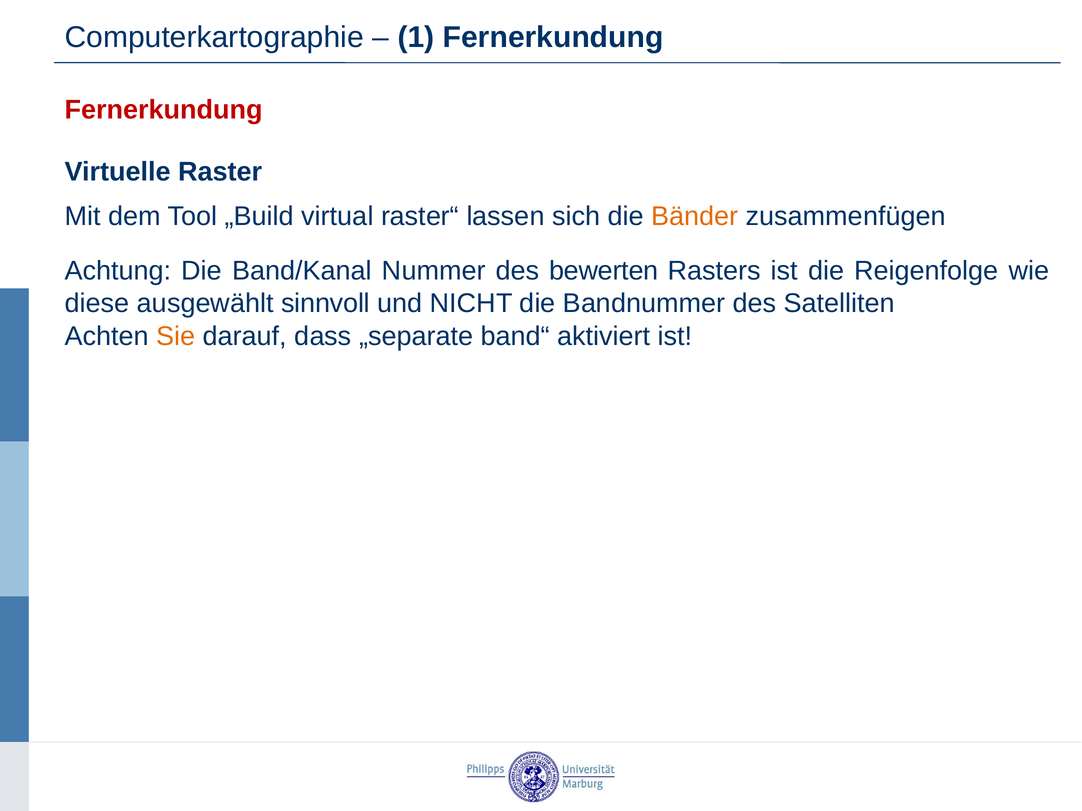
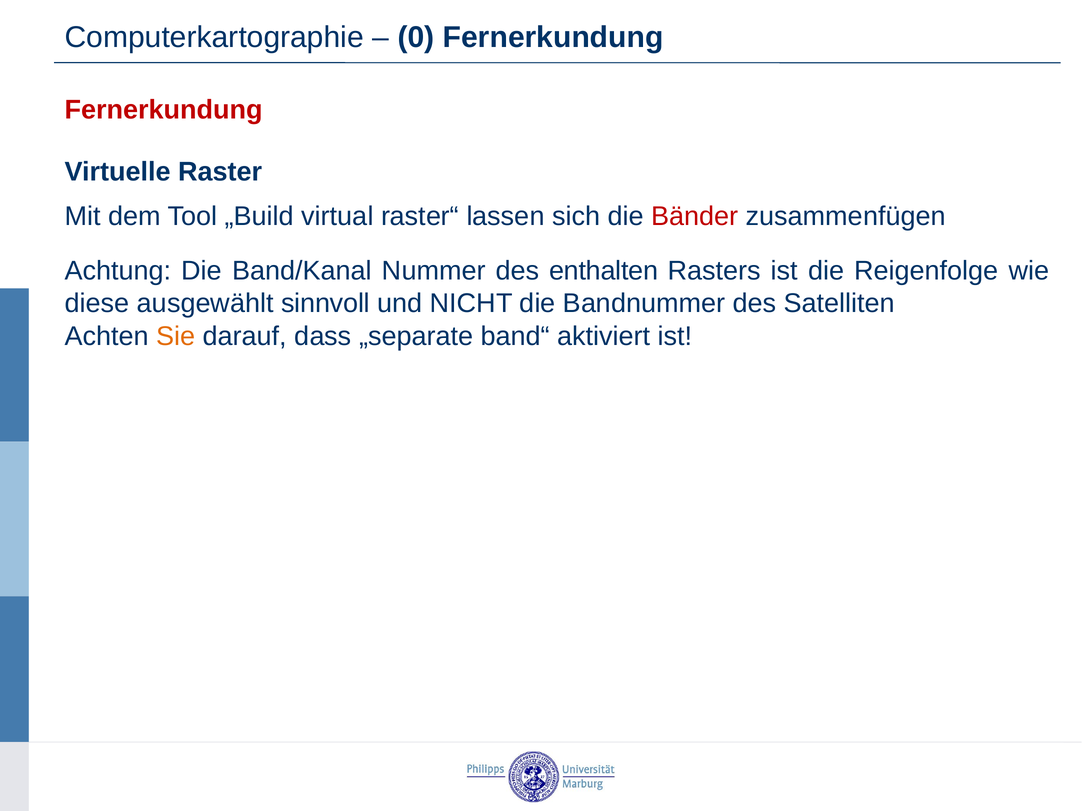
1: 1 -> 0 (416, 37)
Bänder colour: orange -> red (695, 217)
bewerten: bewerten -> enthalten (604, 271)
